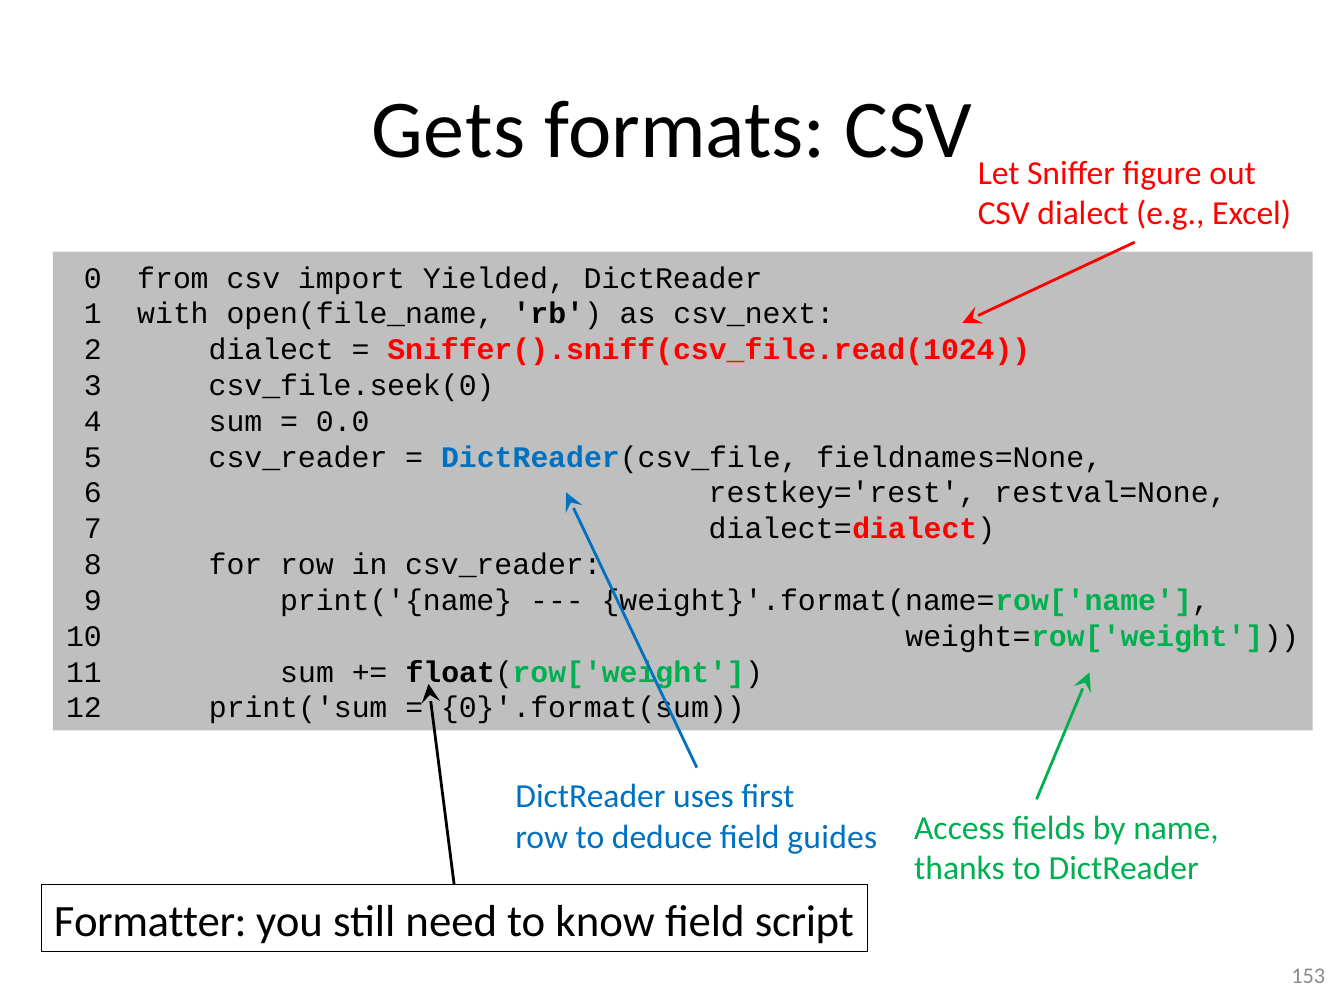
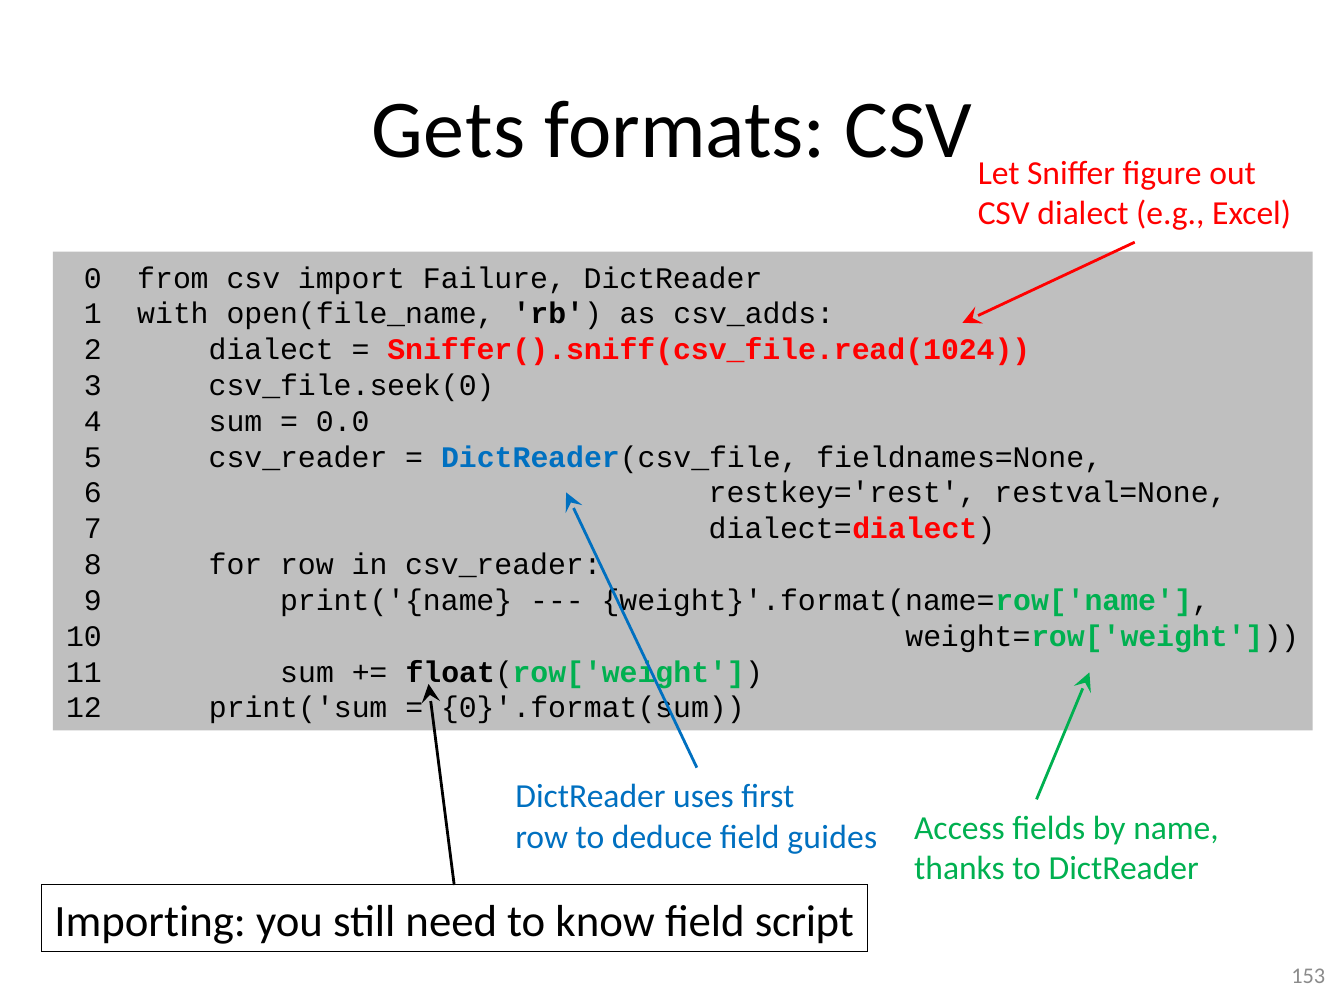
Yielded: Yielded -> Failure (494, 278)
csv_next: csv_next -> csv_adds (754, 314)
Formatter: Formatter -> Importing (150, 922)
